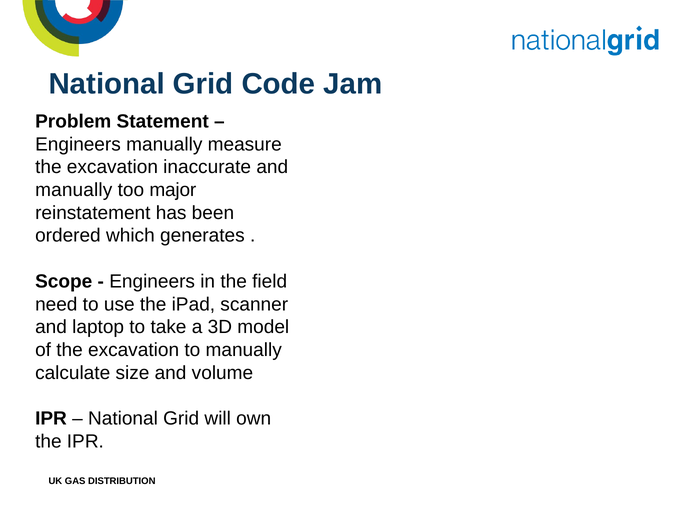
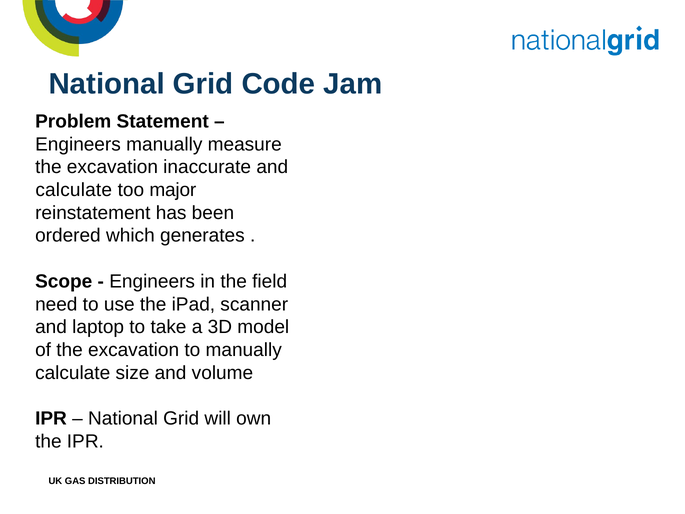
manually: manually -> calculate (74, 190)
